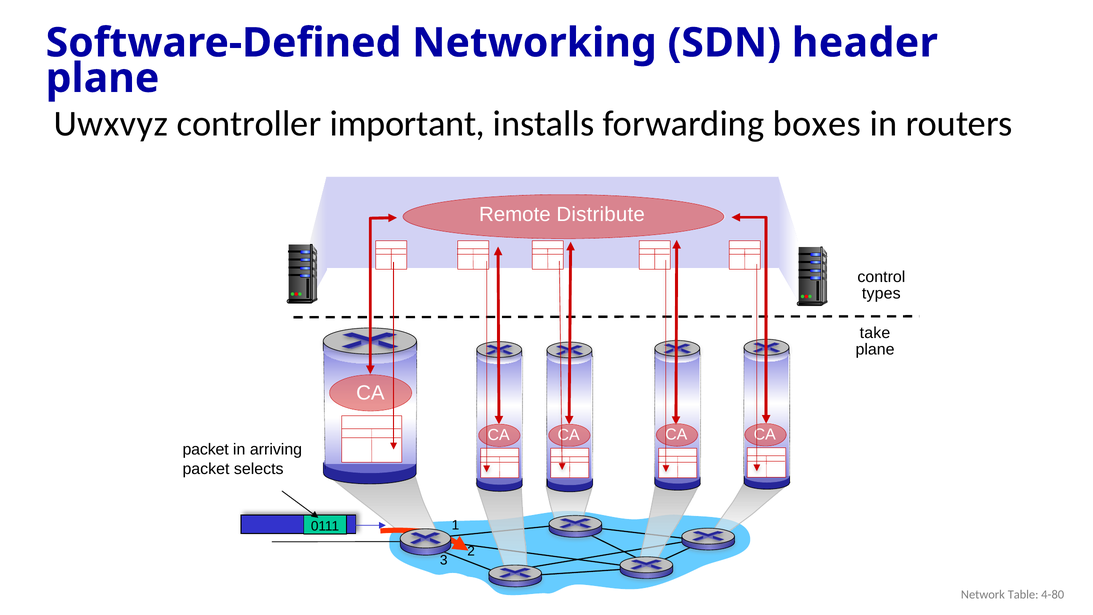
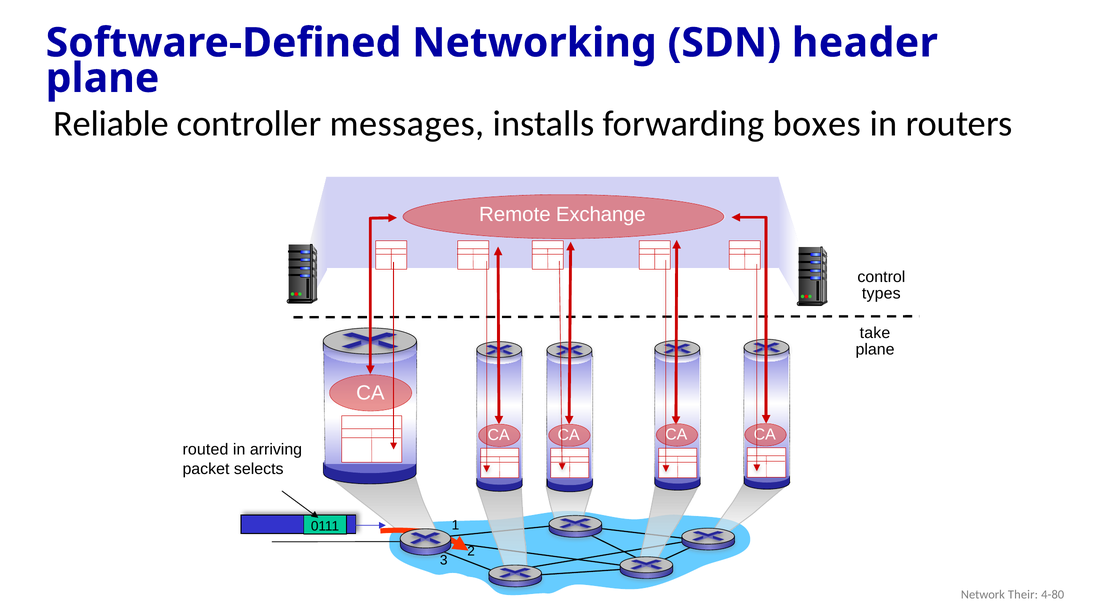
Uwxvyz: Uwxvyz -> Reliable (111, 124)
important: important -> messages (407, 124)
Distribute: Distribute -> Exchange (601, 215)
packet: packet -> routed (205, 450)
Table: Table -> Their (1023, 595)
